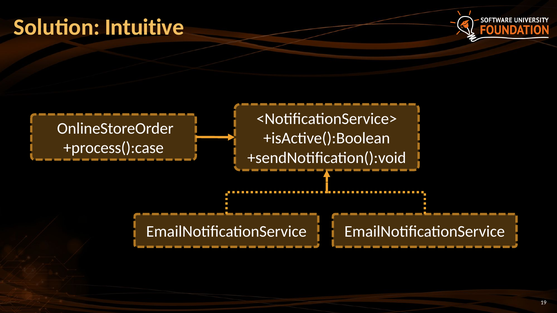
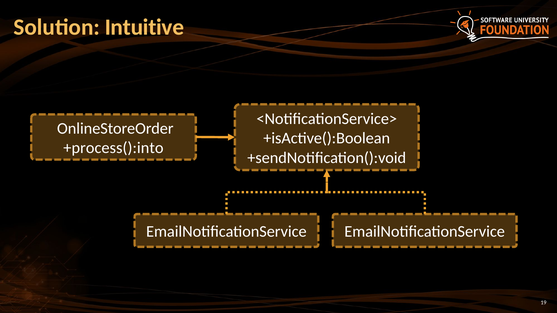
+process():case: +process():case -> +process():into (113, 148)
